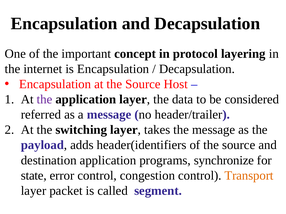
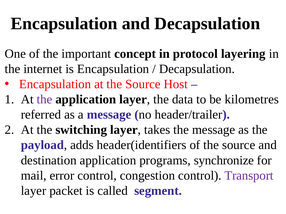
considered: considered -> kilometres (252, 100)
state: state -> mail (34, 176)
Transport colour: orange -> purple (249, 176)
